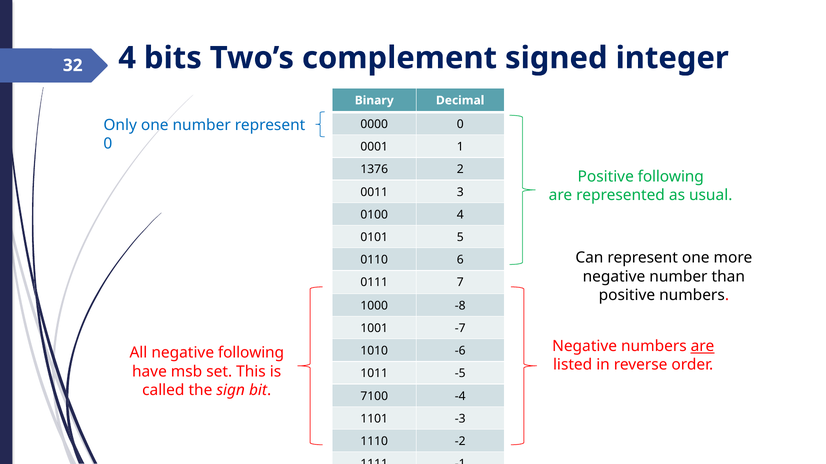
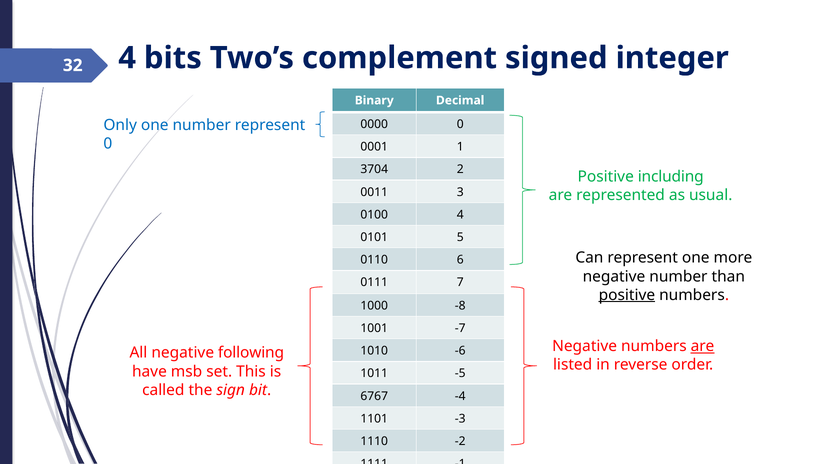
1376: 1376 -> 3704 (374, 170)
Positive following: following -> including (671, 177)
positive underline: none -> present (627, 295)
7100: 7100 -> 6767 (374, 397)
